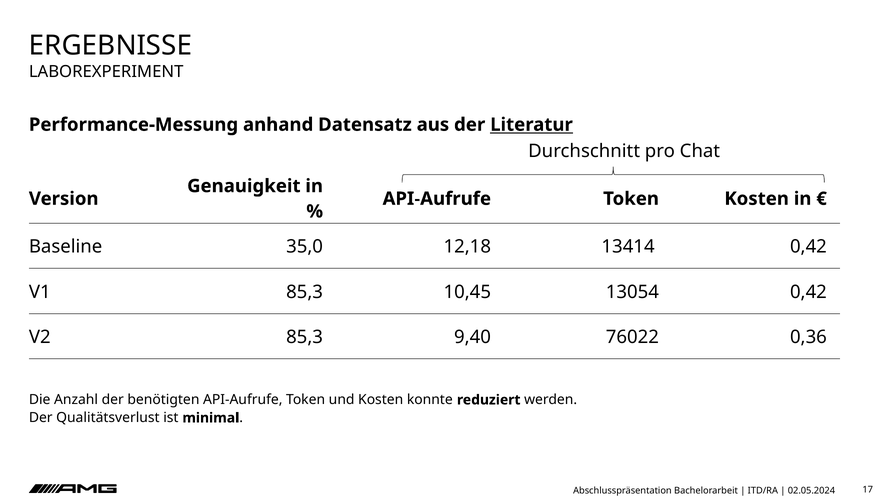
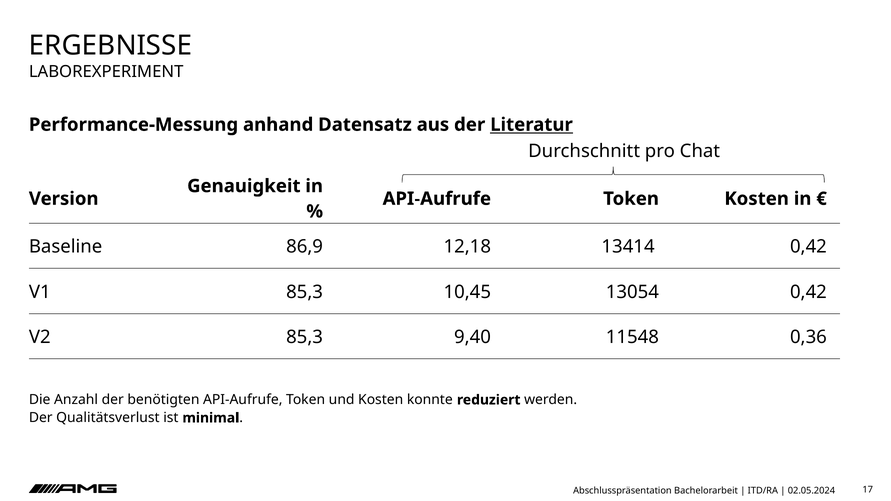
35,0: 35,0 -> 86,9 (305, 247)
76022: 76022 -> 11548 (632, 337)
